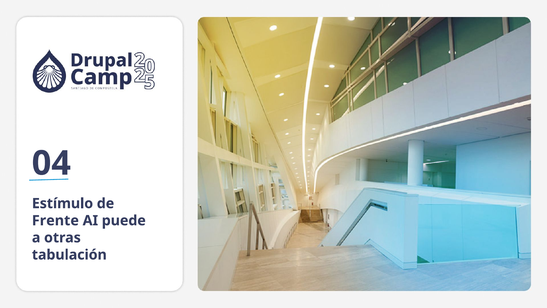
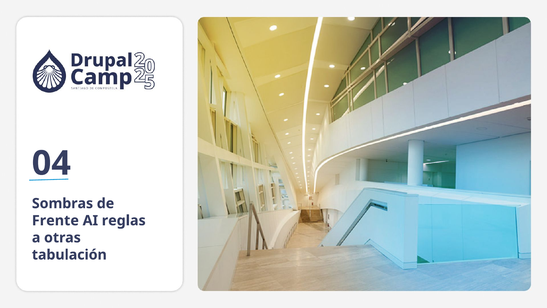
Estímulo: Estímulo -> Sombras (62, 203)
puede: puede -> reglas (124, 220)
